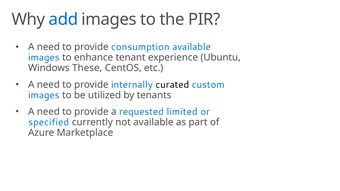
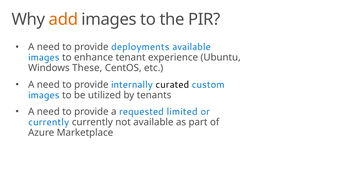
add colour: blue -> orange (63, 19)
consumption: consumption -> deployments (140, 47)
specified: specified -> currently (49, 122)
